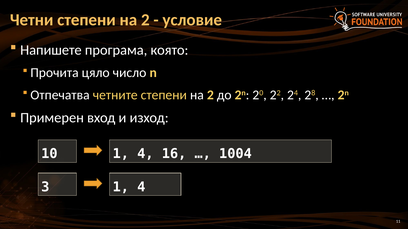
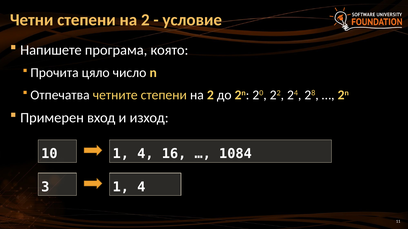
1004: 1004 -> 1084 (235, 154)
